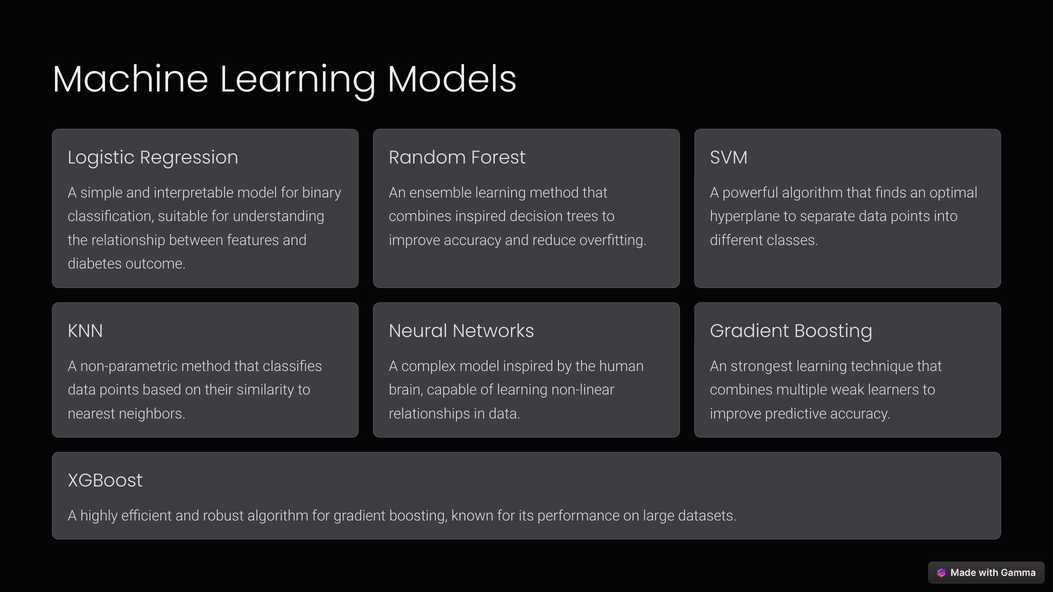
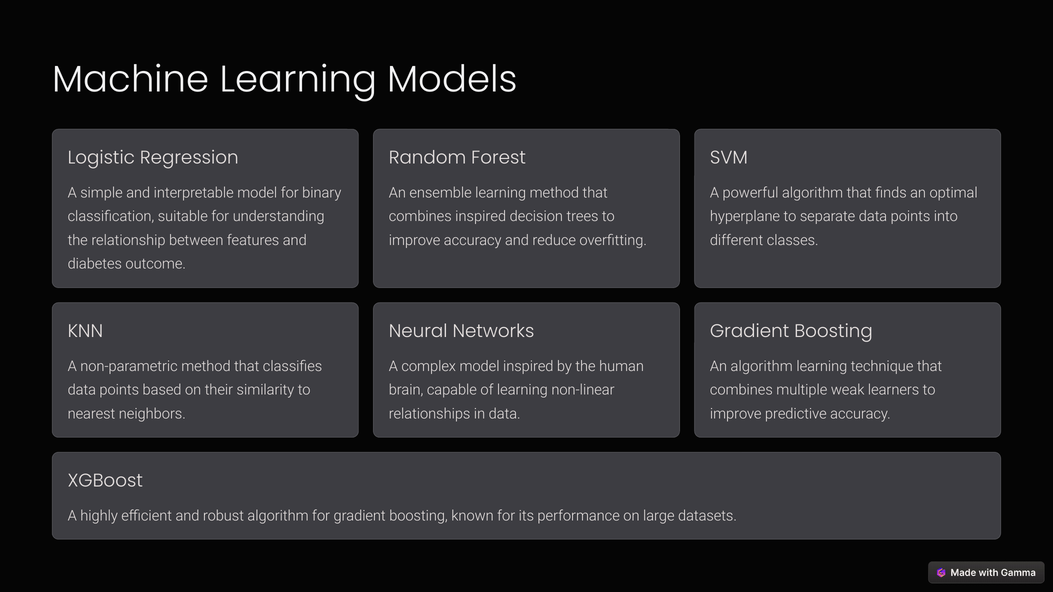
An strongest: strongest -> algorithm (762, 367)
